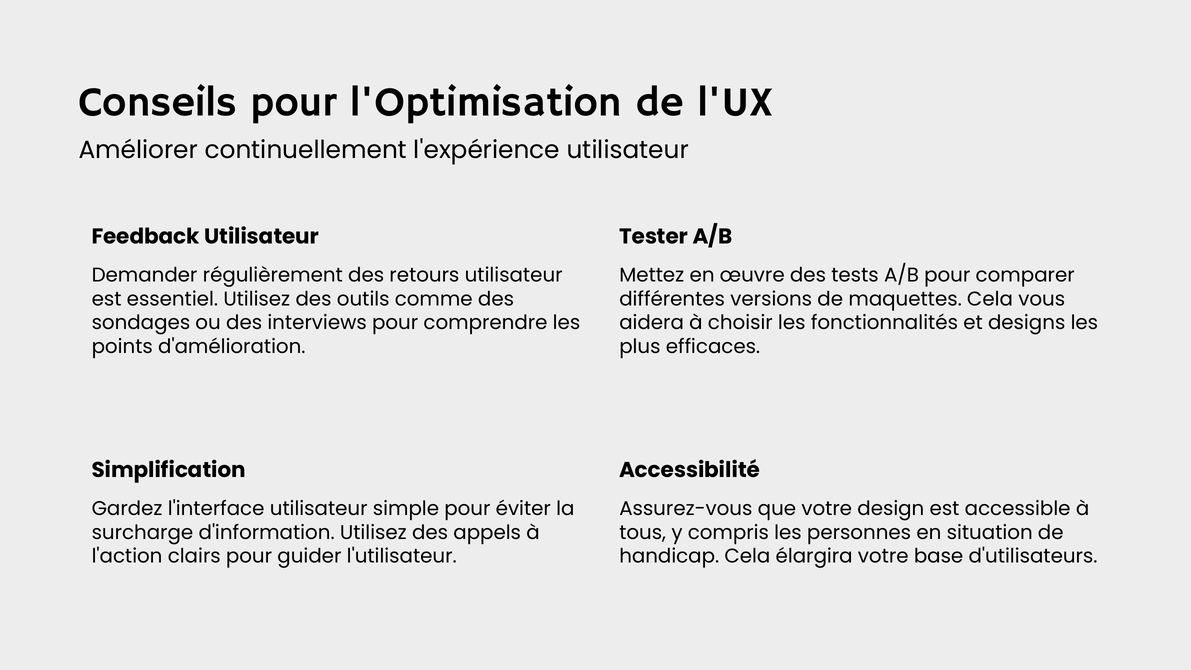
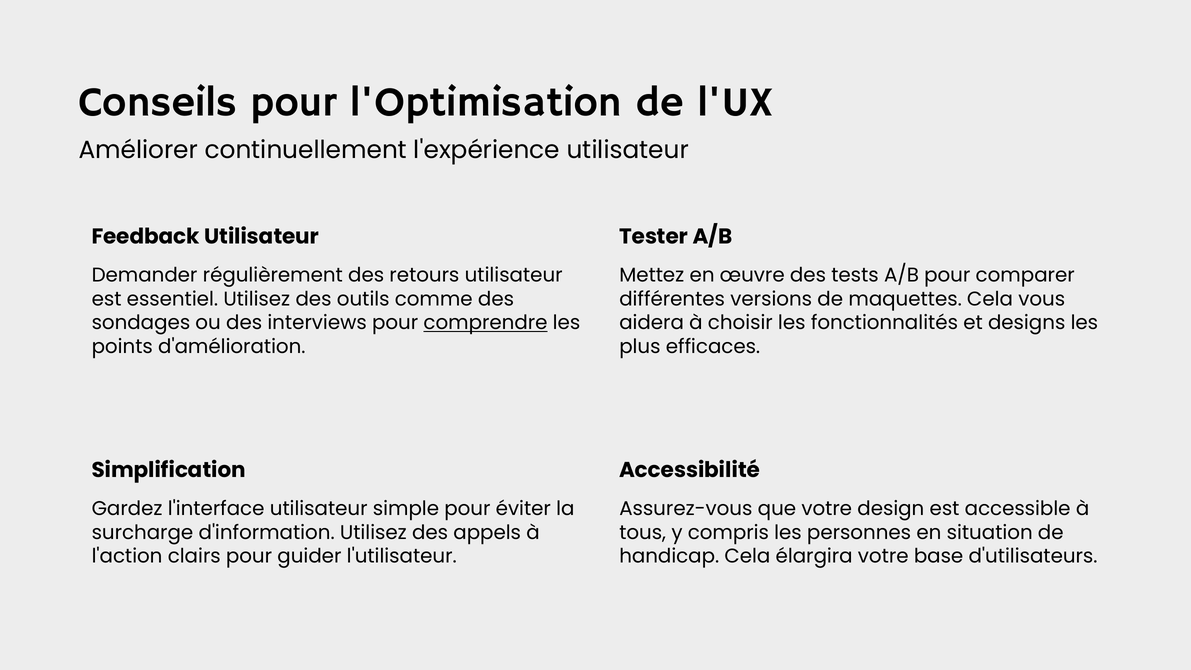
comprendre underline: none -> present (485, 323)
